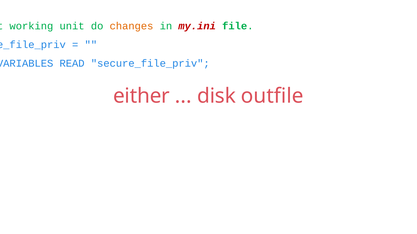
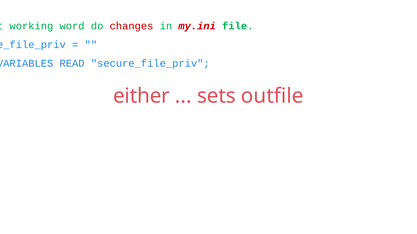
unit: unit -> word (72, 26)
changes colour: orange -> red (132, 26)
disk: disk -> sets (216, 96)
